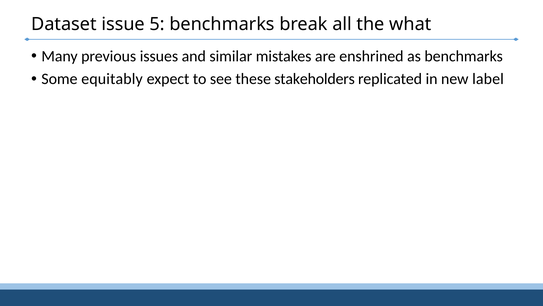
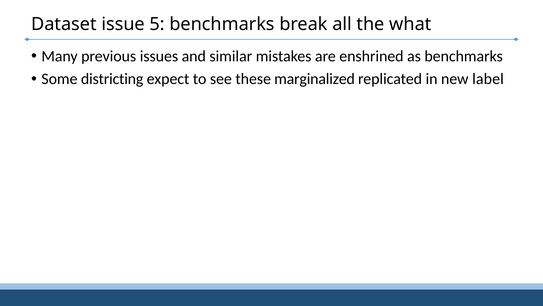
equitably: equitably -> districting (112, 79)
stakeholders: stakeholders -> marginalized (315, 79)
